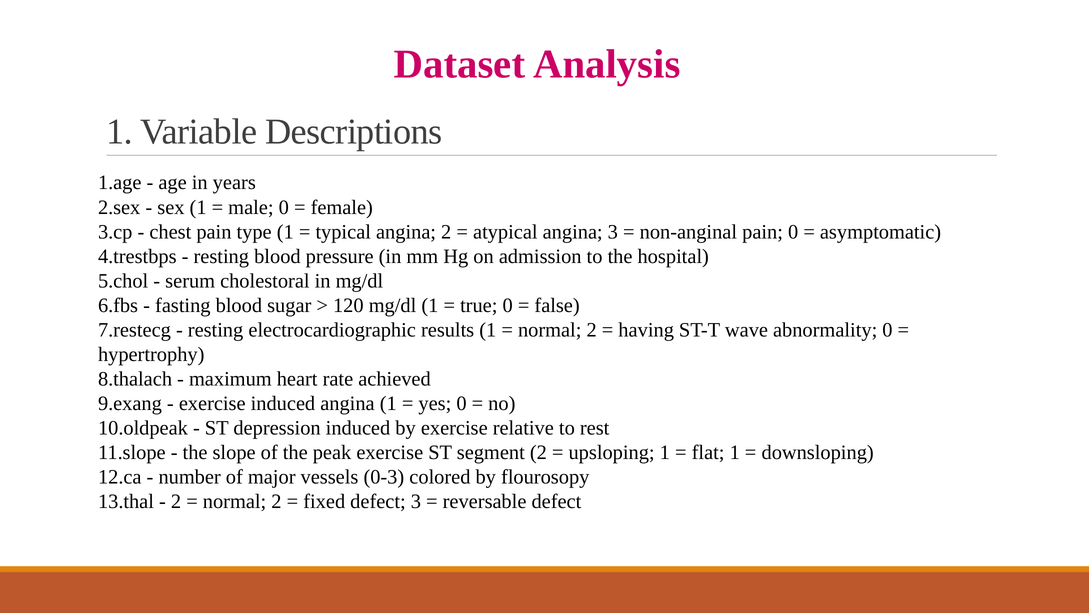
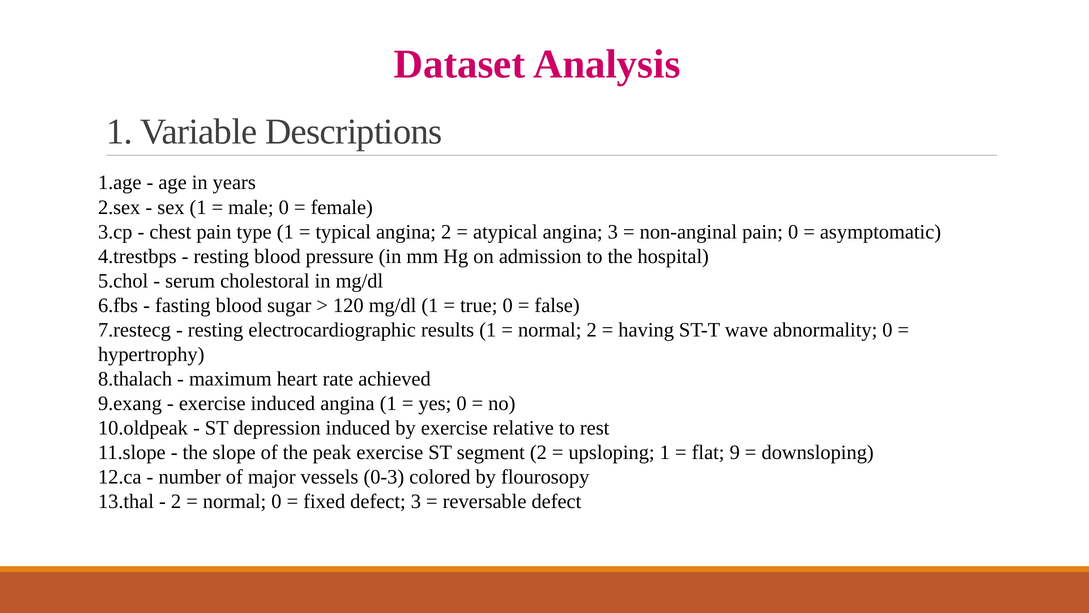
flat 1: 1 -> 9 (735, 452)
2: 2 -> 0 (276, 501)
